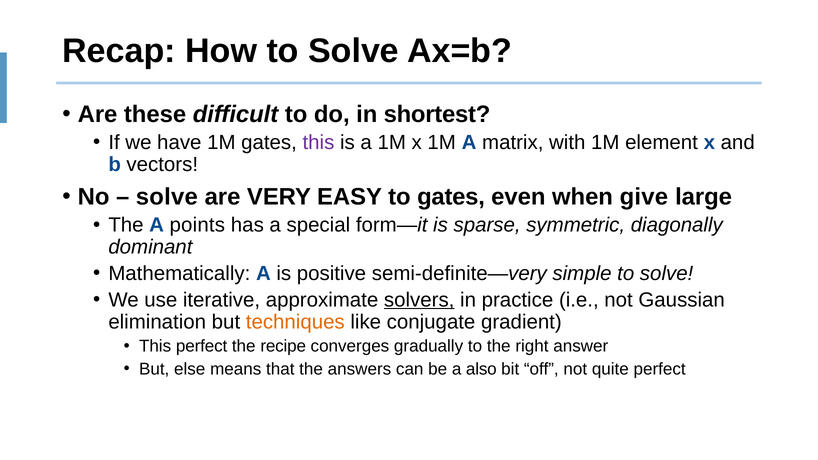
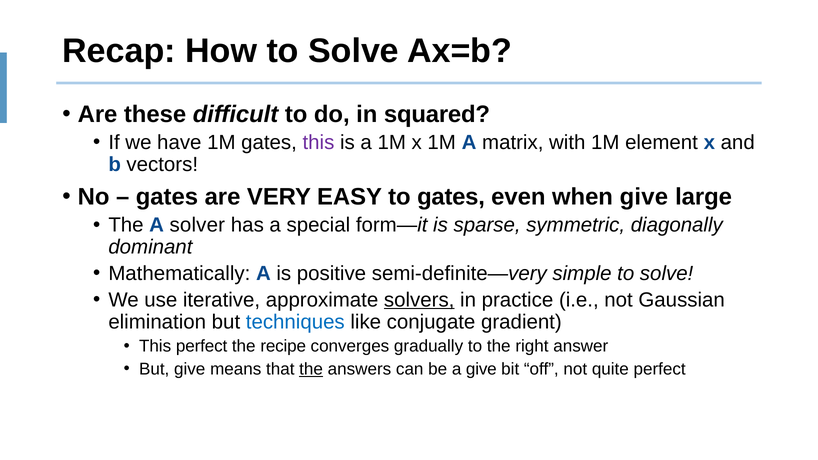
shortest: shortest -> squared (437, 114)
solve: solve -> gates (167, 197)
points: points -> solver (197, 225)
techniques colour: orange -> blue (295, 322)
But else: else -> give (190, 369)
the underline: none -> present (311, 369)
a also: also -> give (481, 369)
